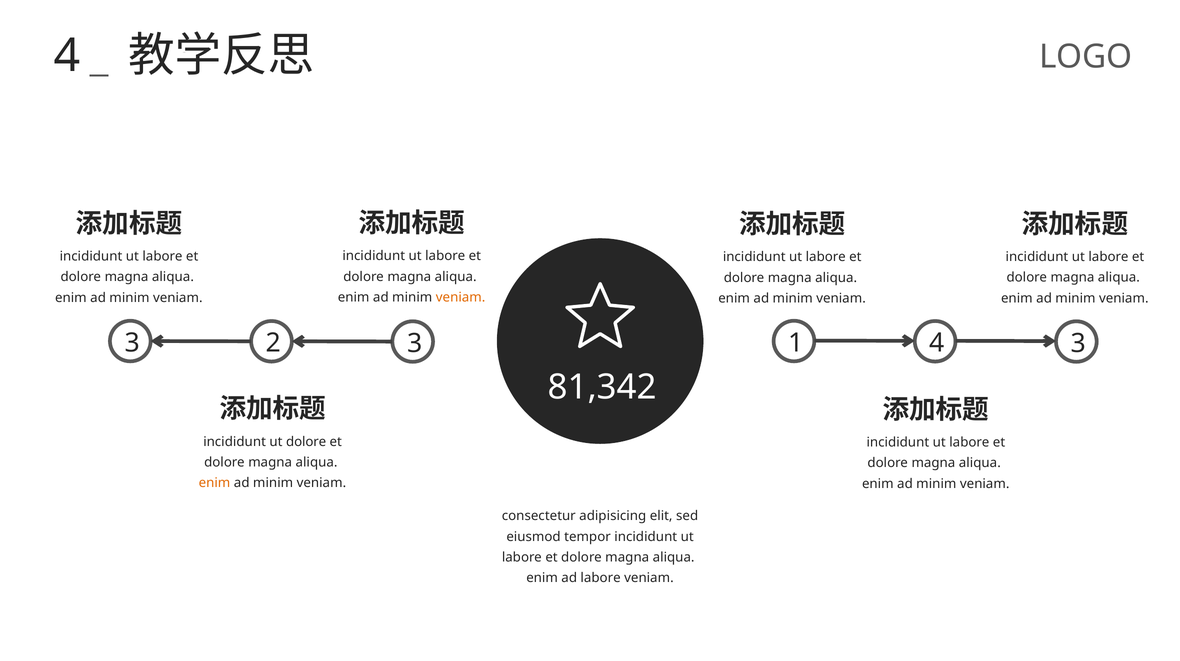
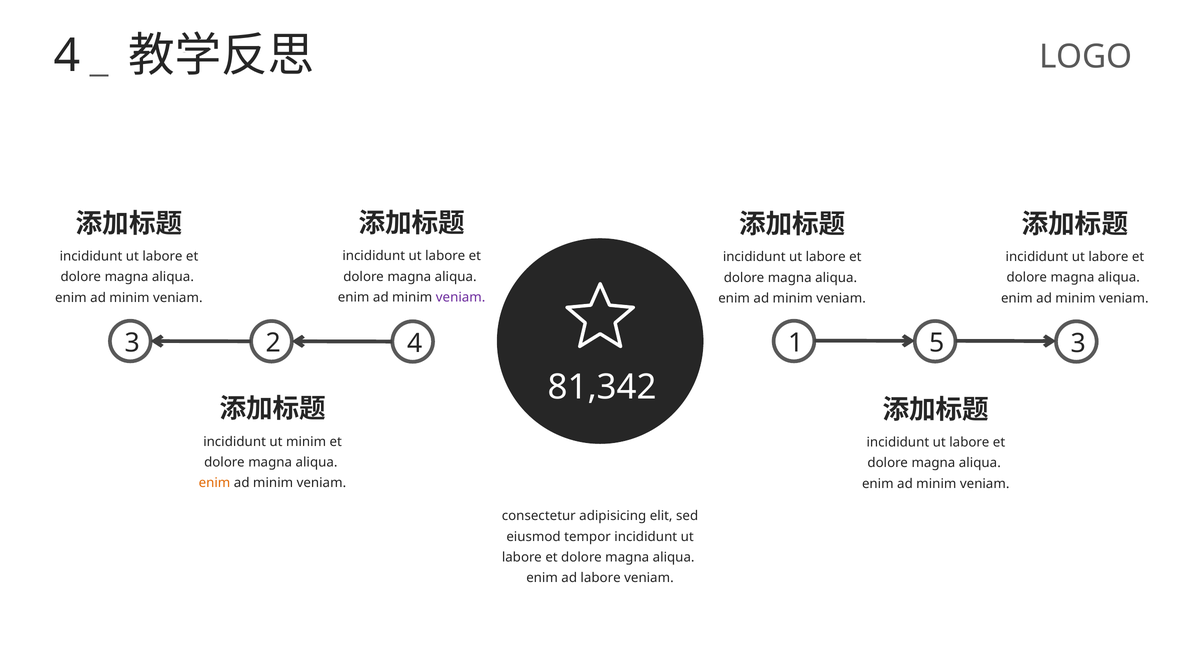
veniam colour: orange -> purple (461, 297)
2 3: 3 -> 4 (415, 343)
1 4: 4 -> 5 (937, 343)
ut dolore: dolore -> minim (306, 441)
